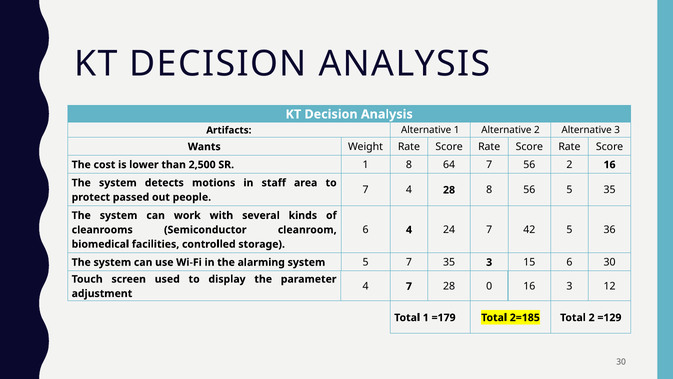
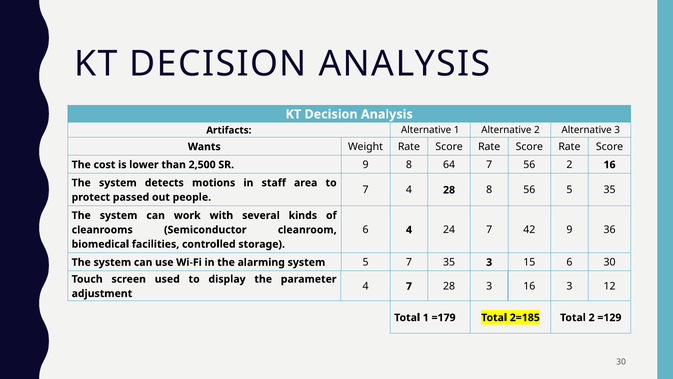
SR 1: 1 -> 9 (366, 165)
42 5: 5 -> 9 (569, 230)
28 0: 0 -> 3 (489, 286)
